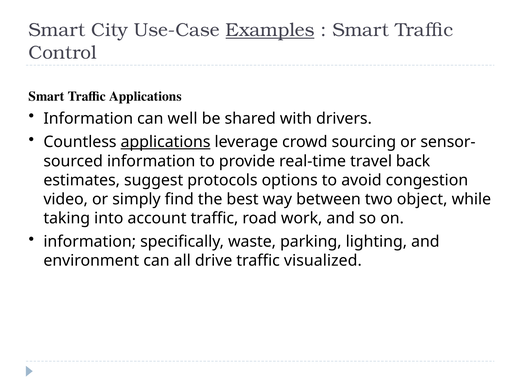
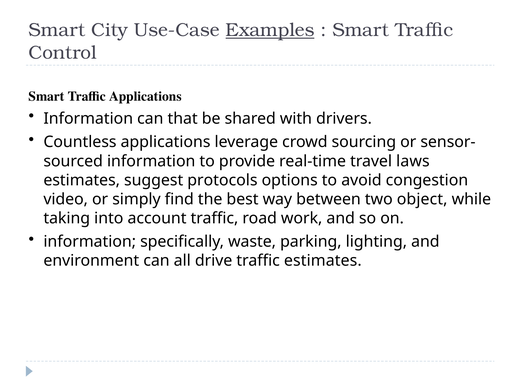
well: well -> that (183, 119)
applications underline: present -> none (166, 142)
back: back -> laws (413, 161)
traffic visualized: visualized -> estimates (323, 261)
